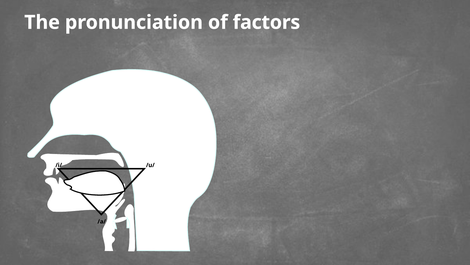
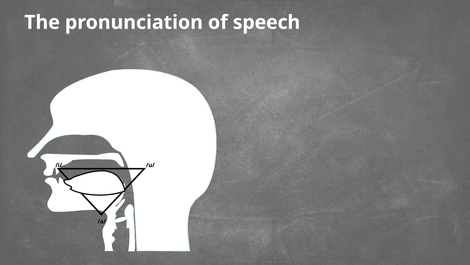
factors: factors -> speech (266, 22)
